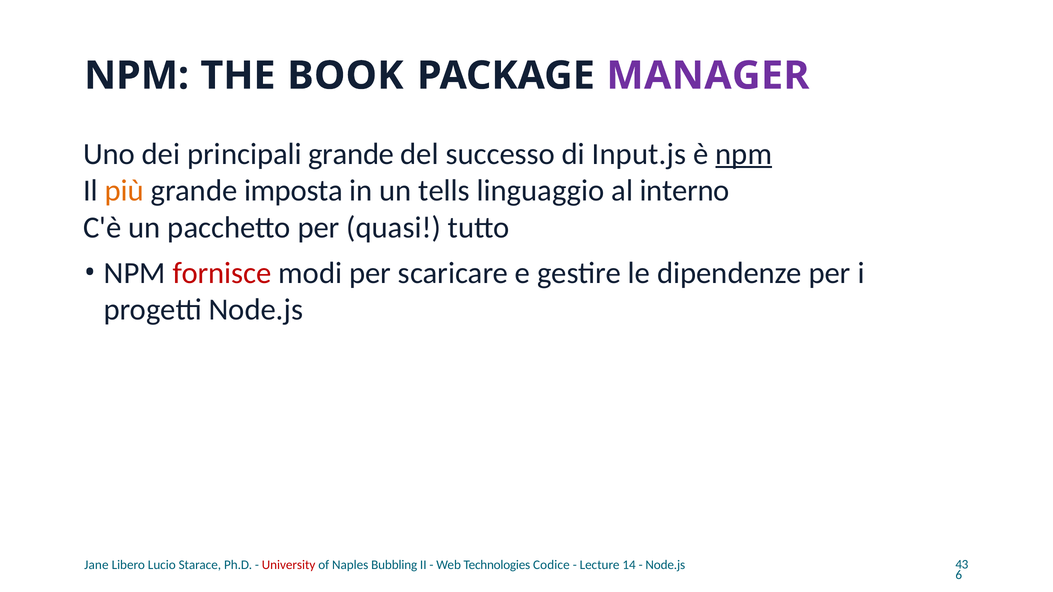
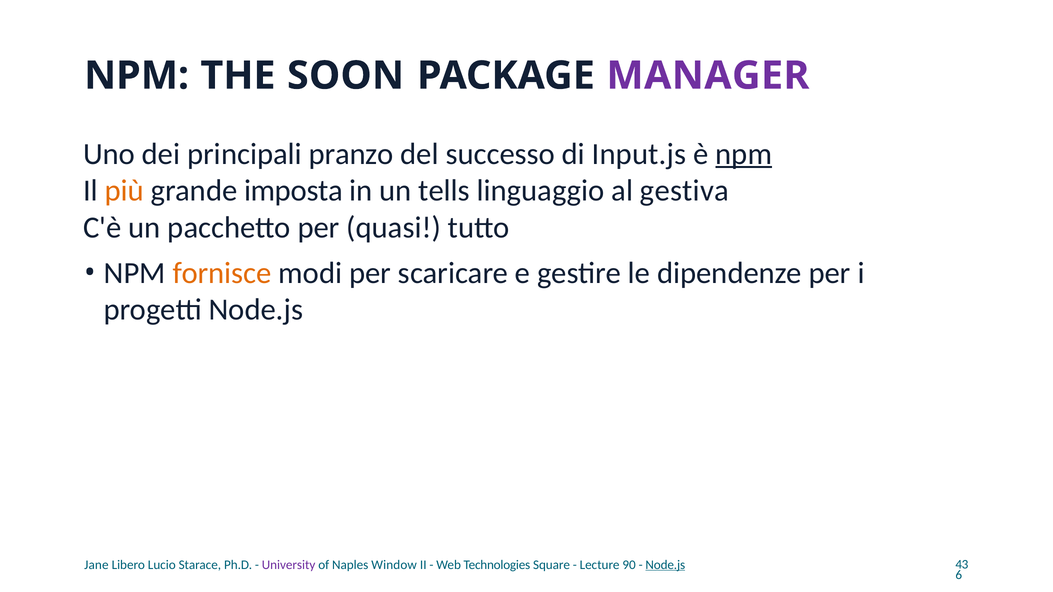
BOOK: BOOK -> SOON (346, 76)
principali grande: grande -> pranzo (351, 154)
interno: interno -> gestiva (684, 191)
fornisce colour: red -> orange (222, 273)
University colour: red -> purple (289, 565)
Bubbling: Bubbling -> Window (394, 565)
Codice: Codice -> Square (552, 565)
14: 14 -> 90 (629, 565)
Node.js underline: none -> present (665, 565)
